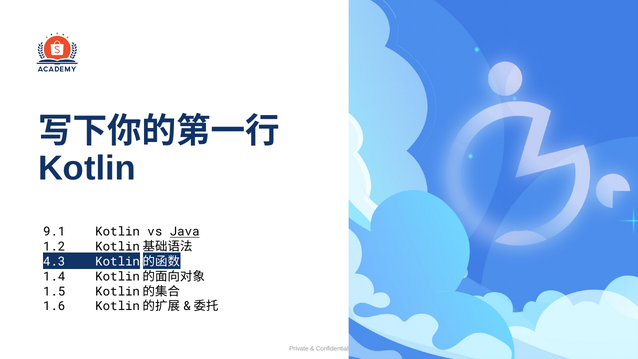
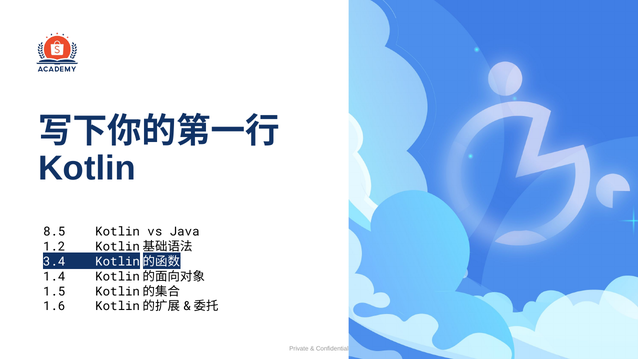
9.1: 9.1 -> 8.5 (54, 232)
Java underline: present -> none (185, 232)
4.3: 4.3 -> 3.4 (54, 262)
